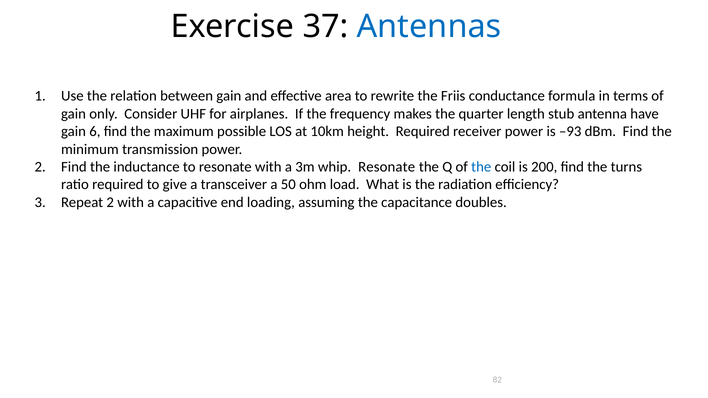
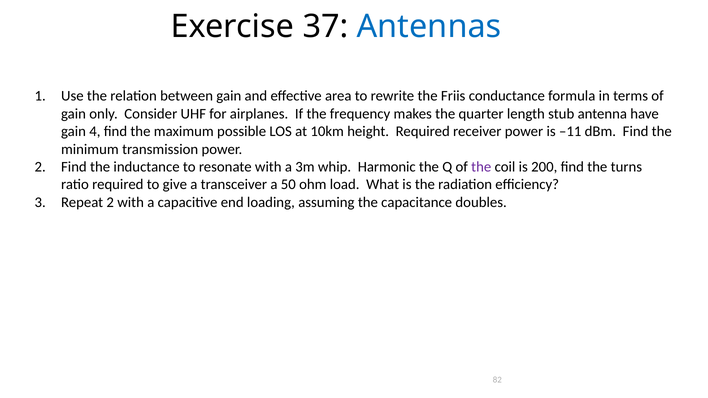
6: 6 -> 4 (95, 132)
–93: –93 -> –11 (570, 132)
whip Resonate: Resonate -> Harmonic (387, 167)
the colour: blue -> purple (481, 167)
